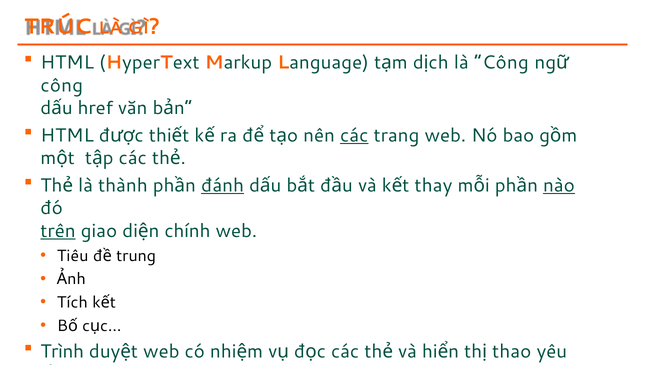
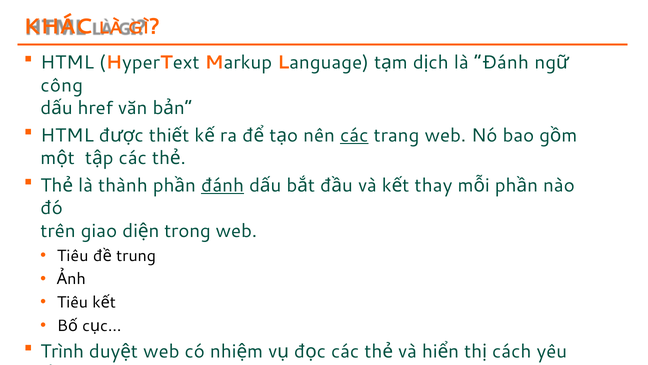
TRÚC: TRÚC -> KHÁC (58, 27)
là Công: Công -> Đánh (502, 63)
nào underline: present -> none (559, 185)
trên underline: present -> none (58, 231)
chính: chính -> trong (187, 231)
Tích: Tích -> Tiêu (72, 302)
thao: thao -> cách (512, 351)
